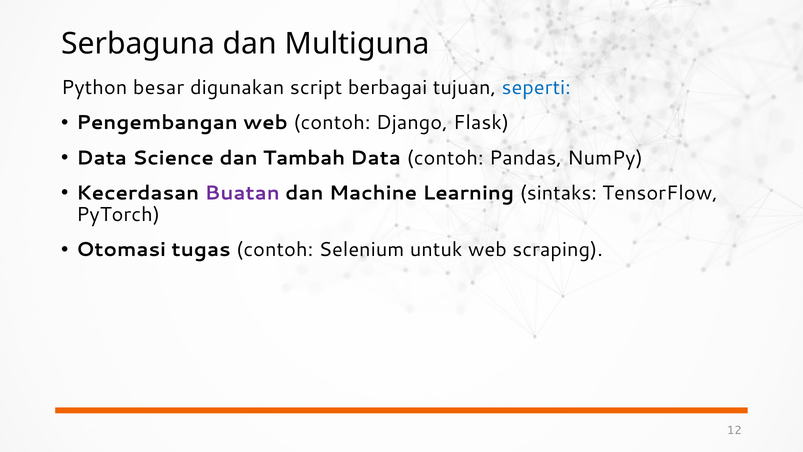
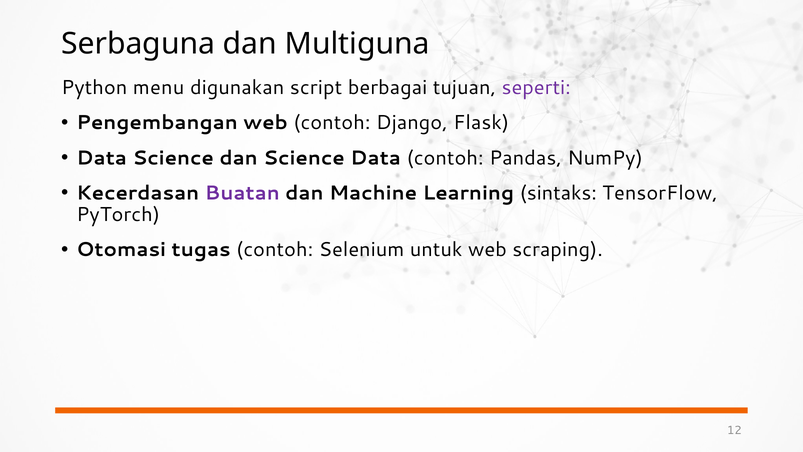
besar: besar -> menu (159, 88)
seperti colour: blue -> purple (536, 88)
dan Tambah: Tambah -> Science (304, 158)
